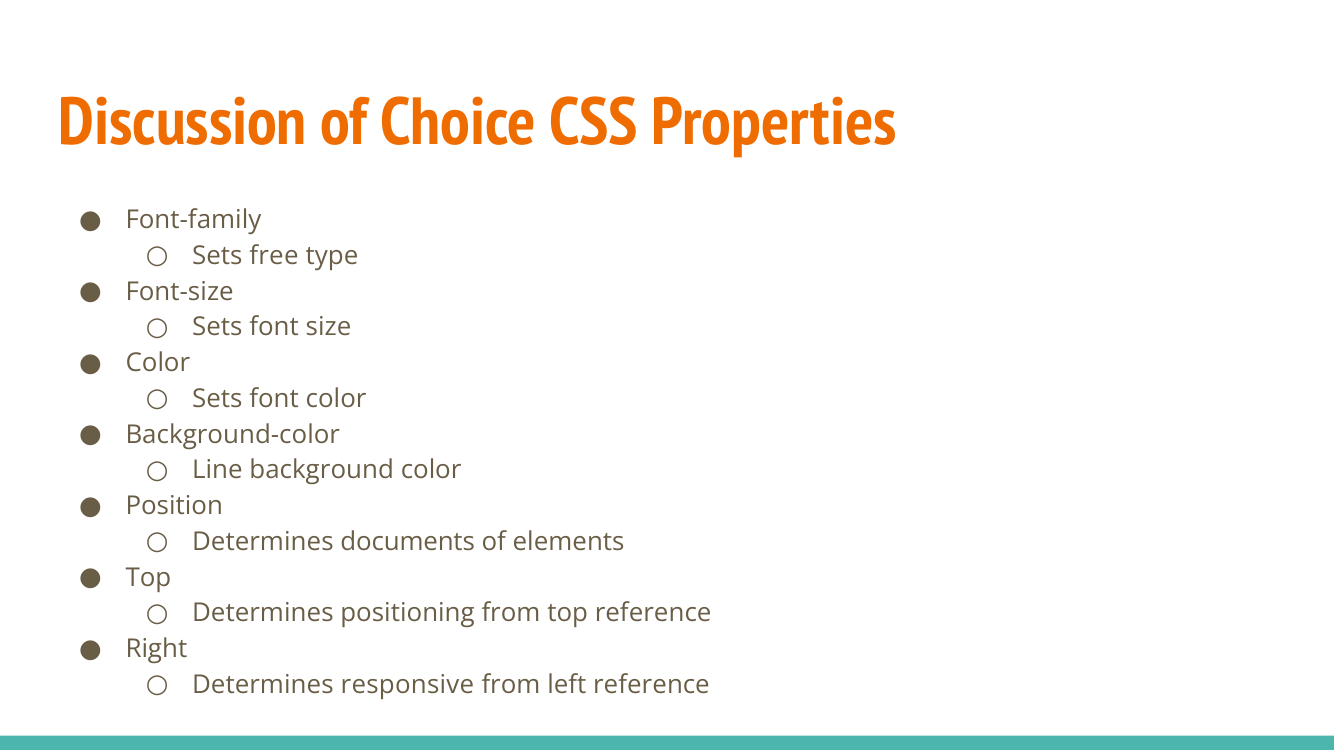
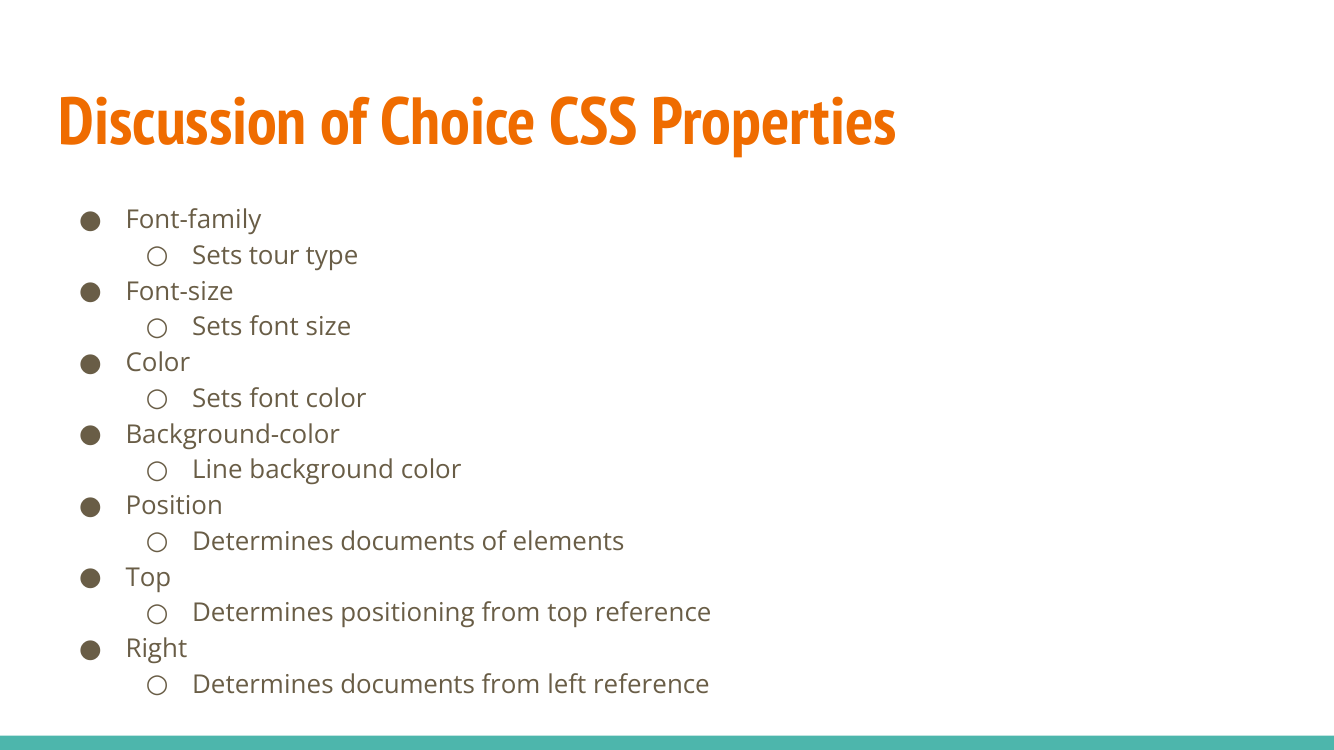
free: free -> tour (274, 256)
responsive: responsive -> documents (408, 685)
